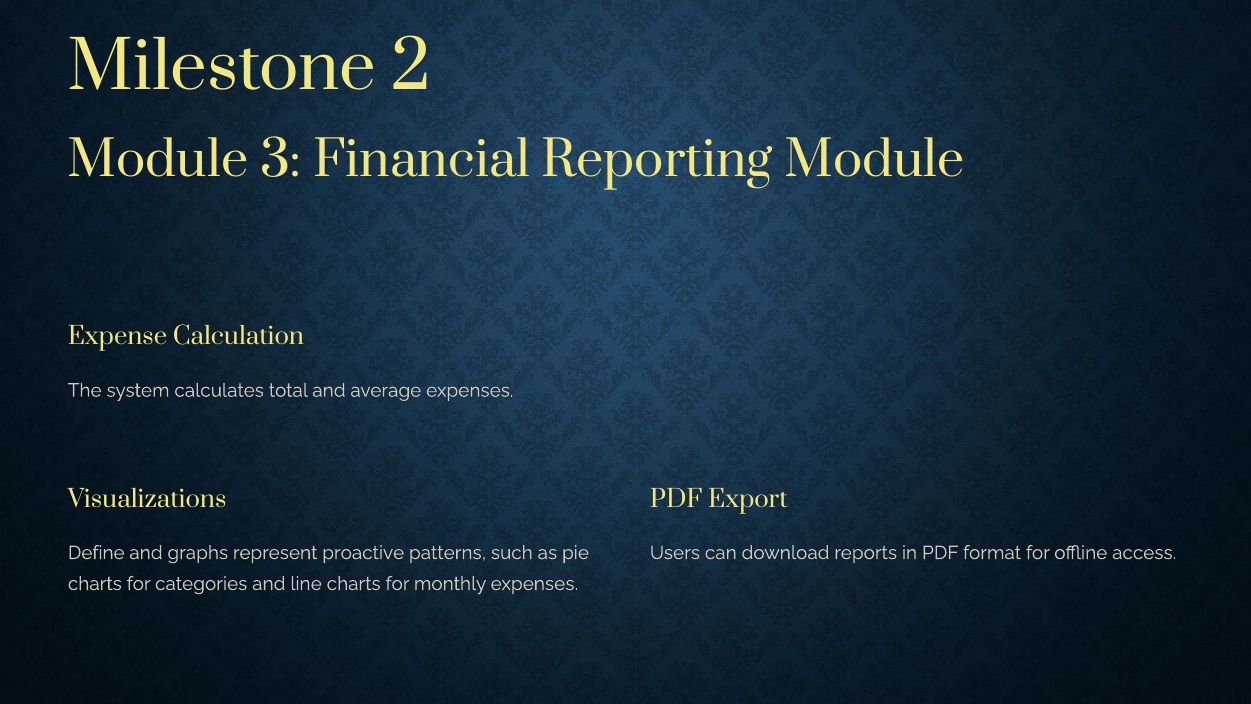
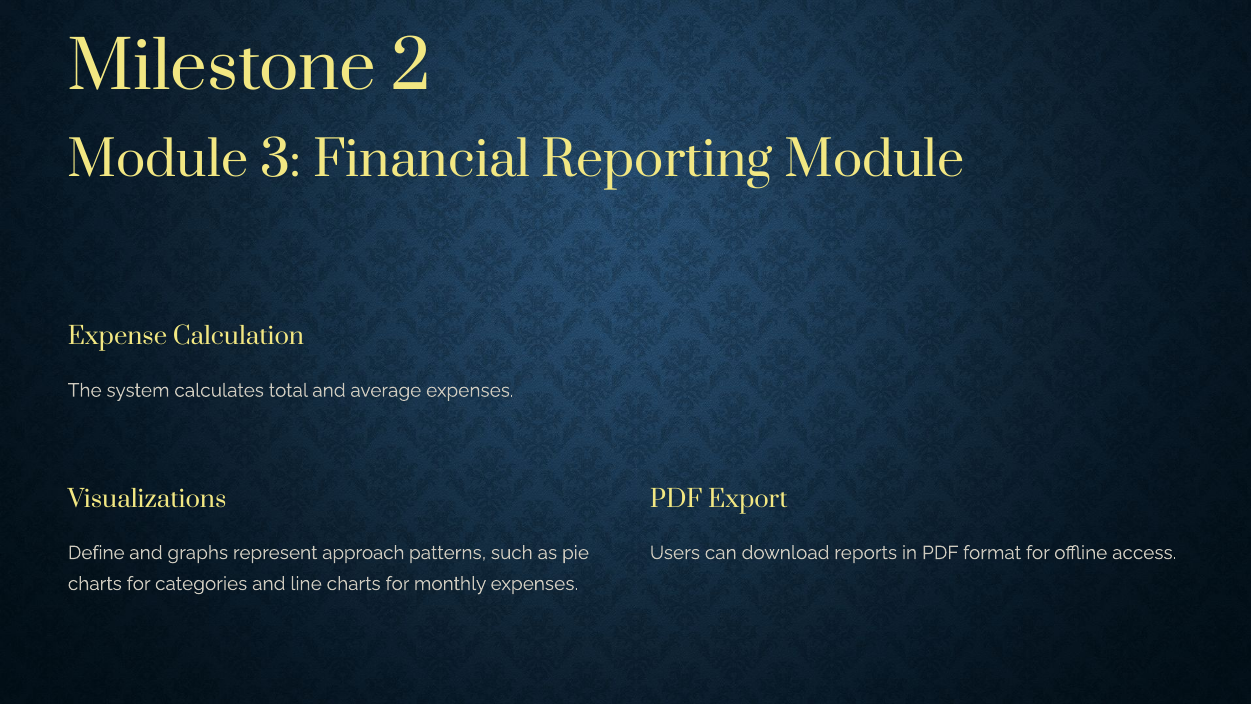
proactive: proactive -> approach (363, 553)
